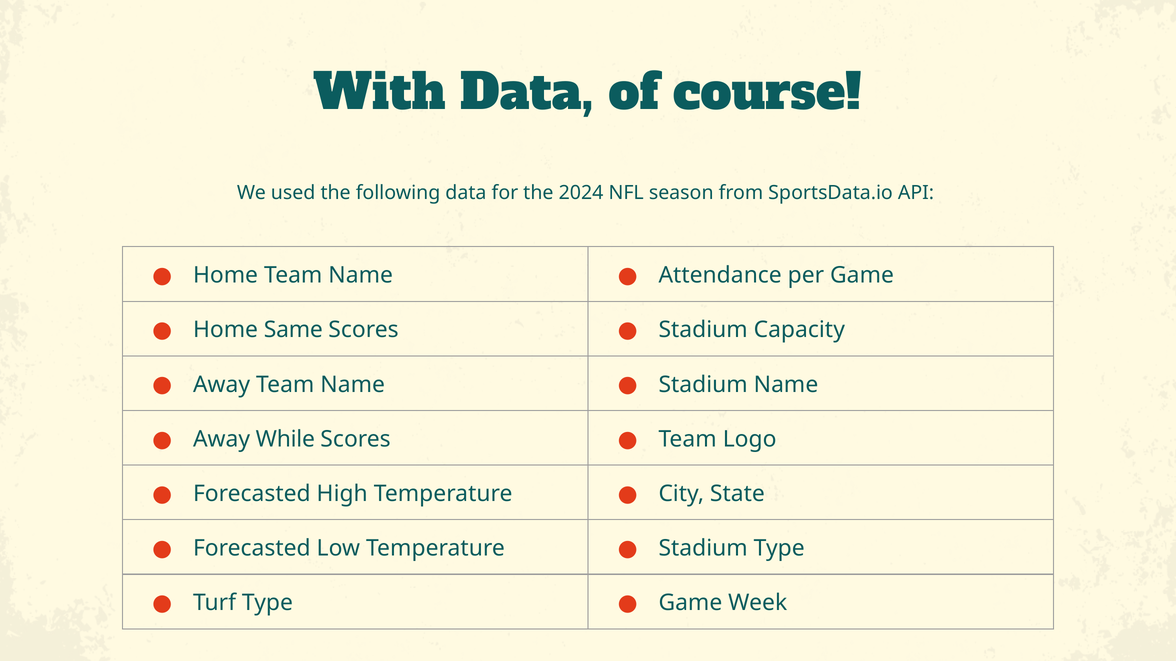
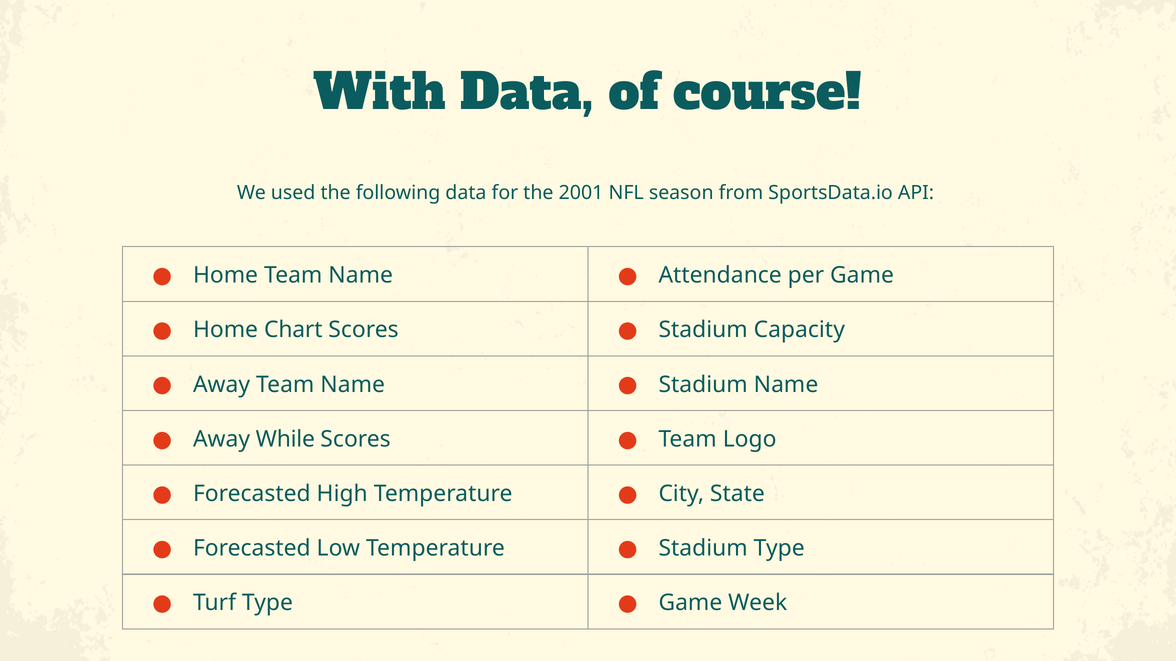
2024: 2024 -> 2001 (581, 193)
Same: Same -> Chart (293, 330)
